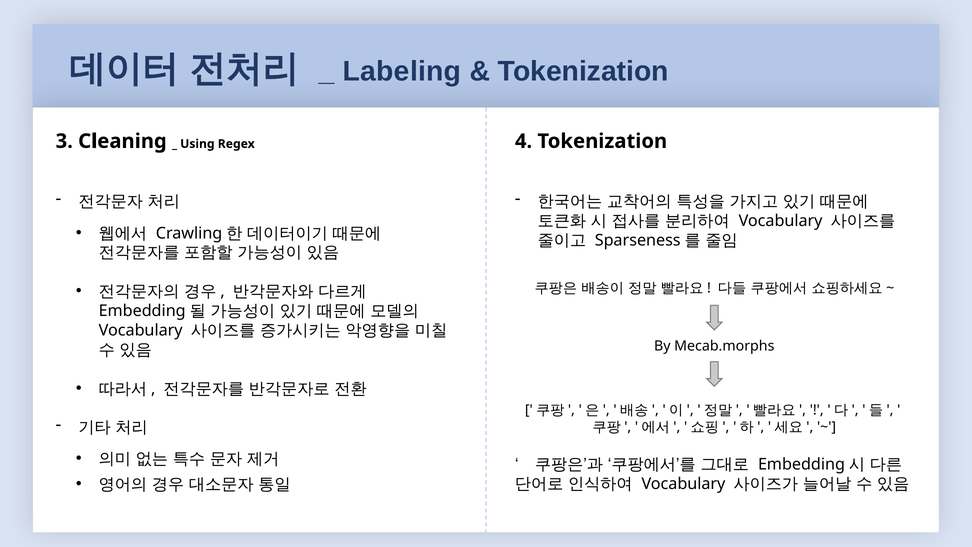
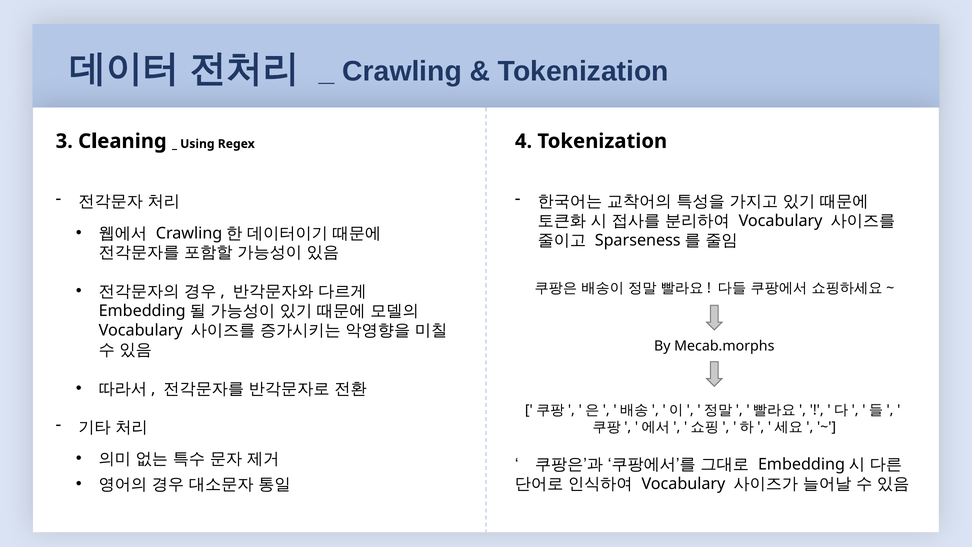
Labeling: Labeling -> Crawling (402, 71)
